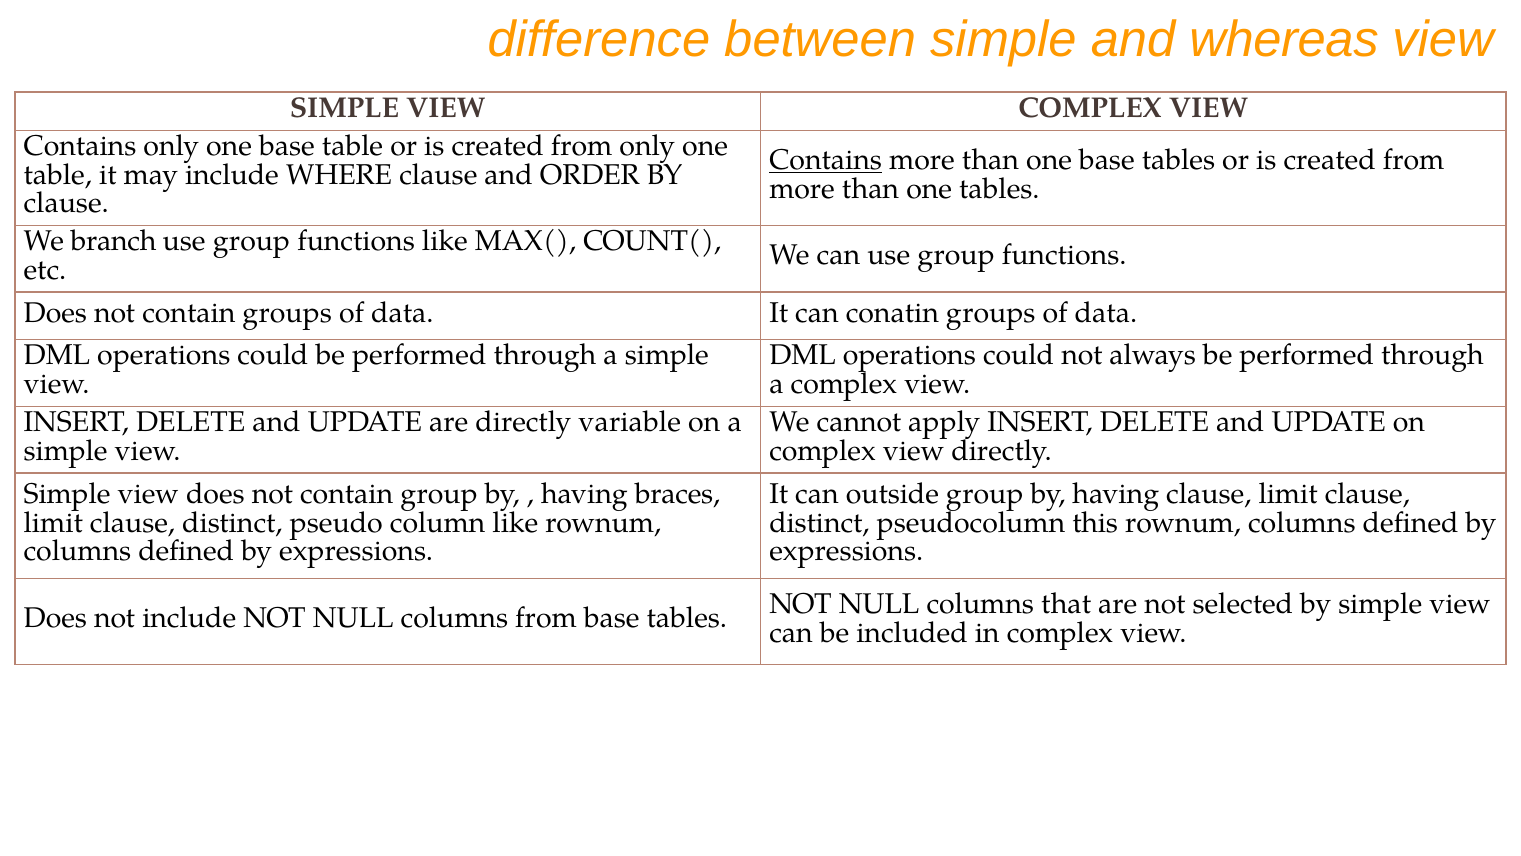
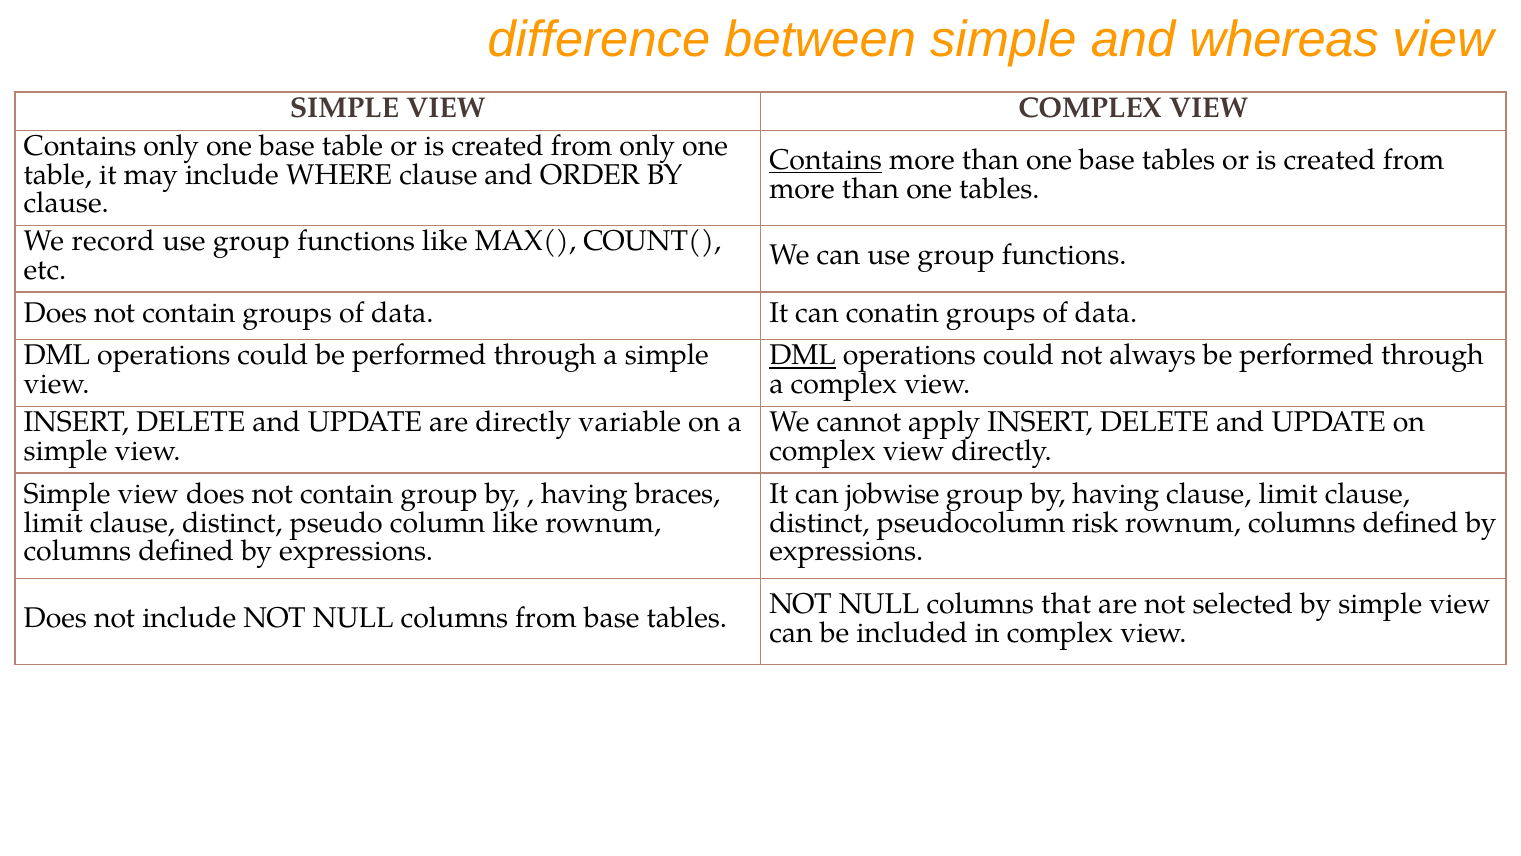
branch: branch -> record (113, 241)
DML underline: none -> present (803, 355)
outside: outside -> jobwise (893, 494)
this: this -> risk (1095, 522)
